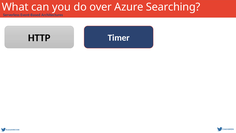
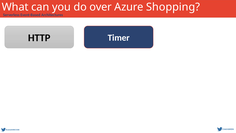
Searching: Searching -> Shopping (173, 7)
